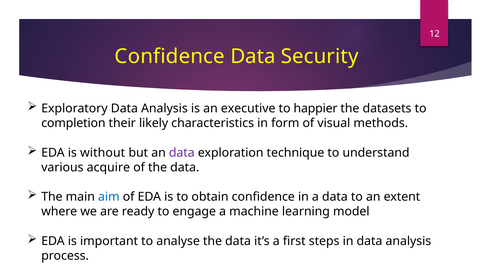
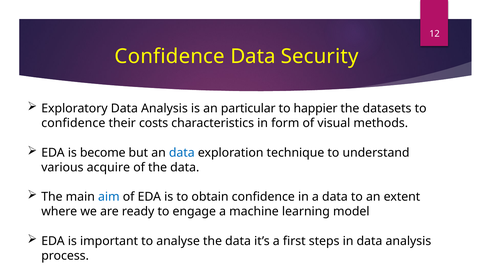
executive: executive -> particular (248, 109)
completion: completion -> confidence (73, 123)
likely: likely -> costs (154, 123)
without: without -> become (103, 153)
data colour: purple -> blue (182, 153)
